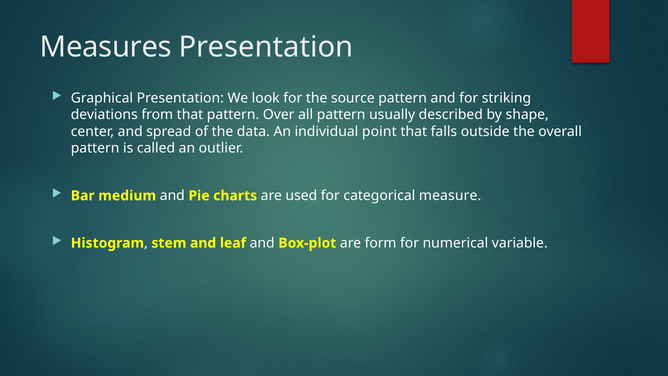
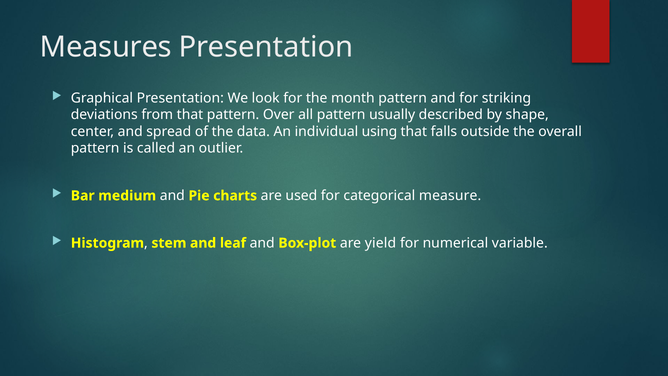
source: source -> month (353, 98)
point: point -> using (379, 132)
form: form -> yield (380, 243)
